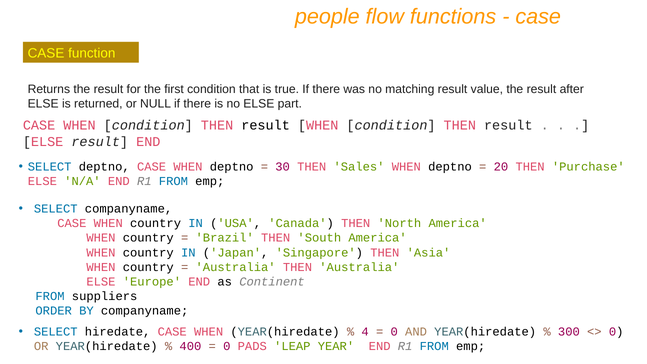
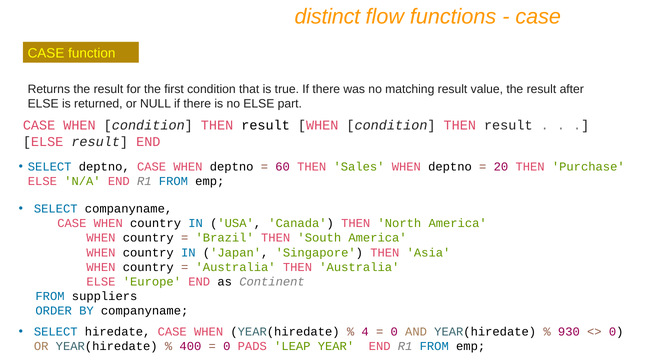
people: people -> distinct (327, 17)
30: 30 -> 60 (283, 167)
300: 300 -> 930 (569, 332)
